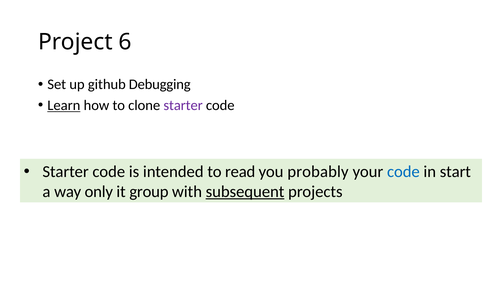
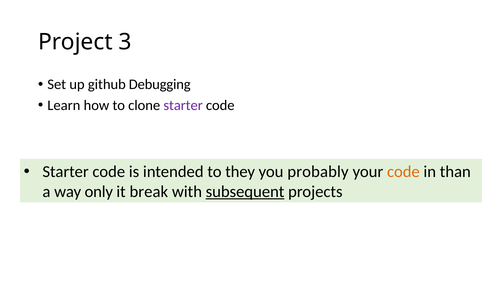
6: 6 -> 3 (125, 42)
Learn underline: present -> none (64, 105)
read: read -> they (240, 172)
code colour: blue -> orange (403, 172)
start: start -> than (455, 172)
group: group -> break (149, 192)
